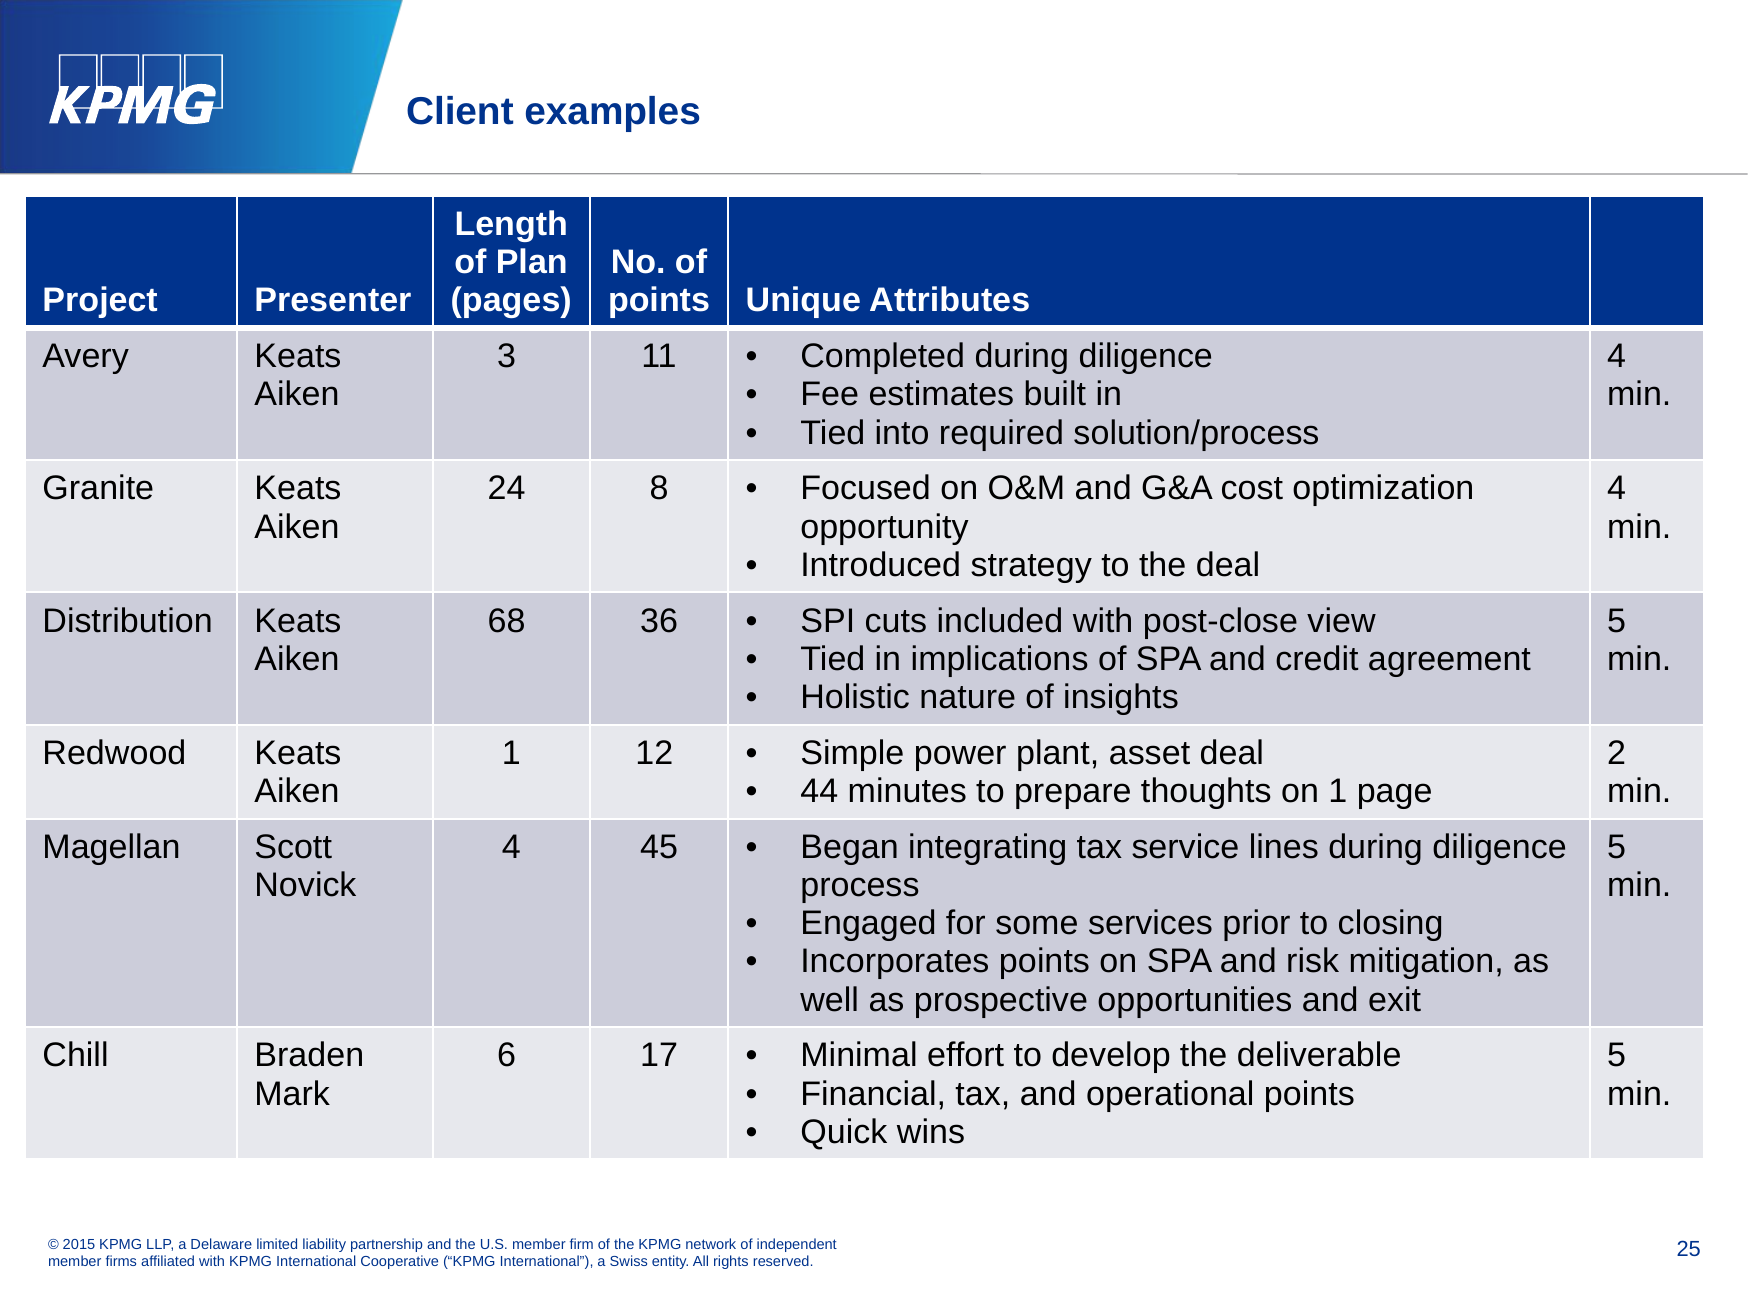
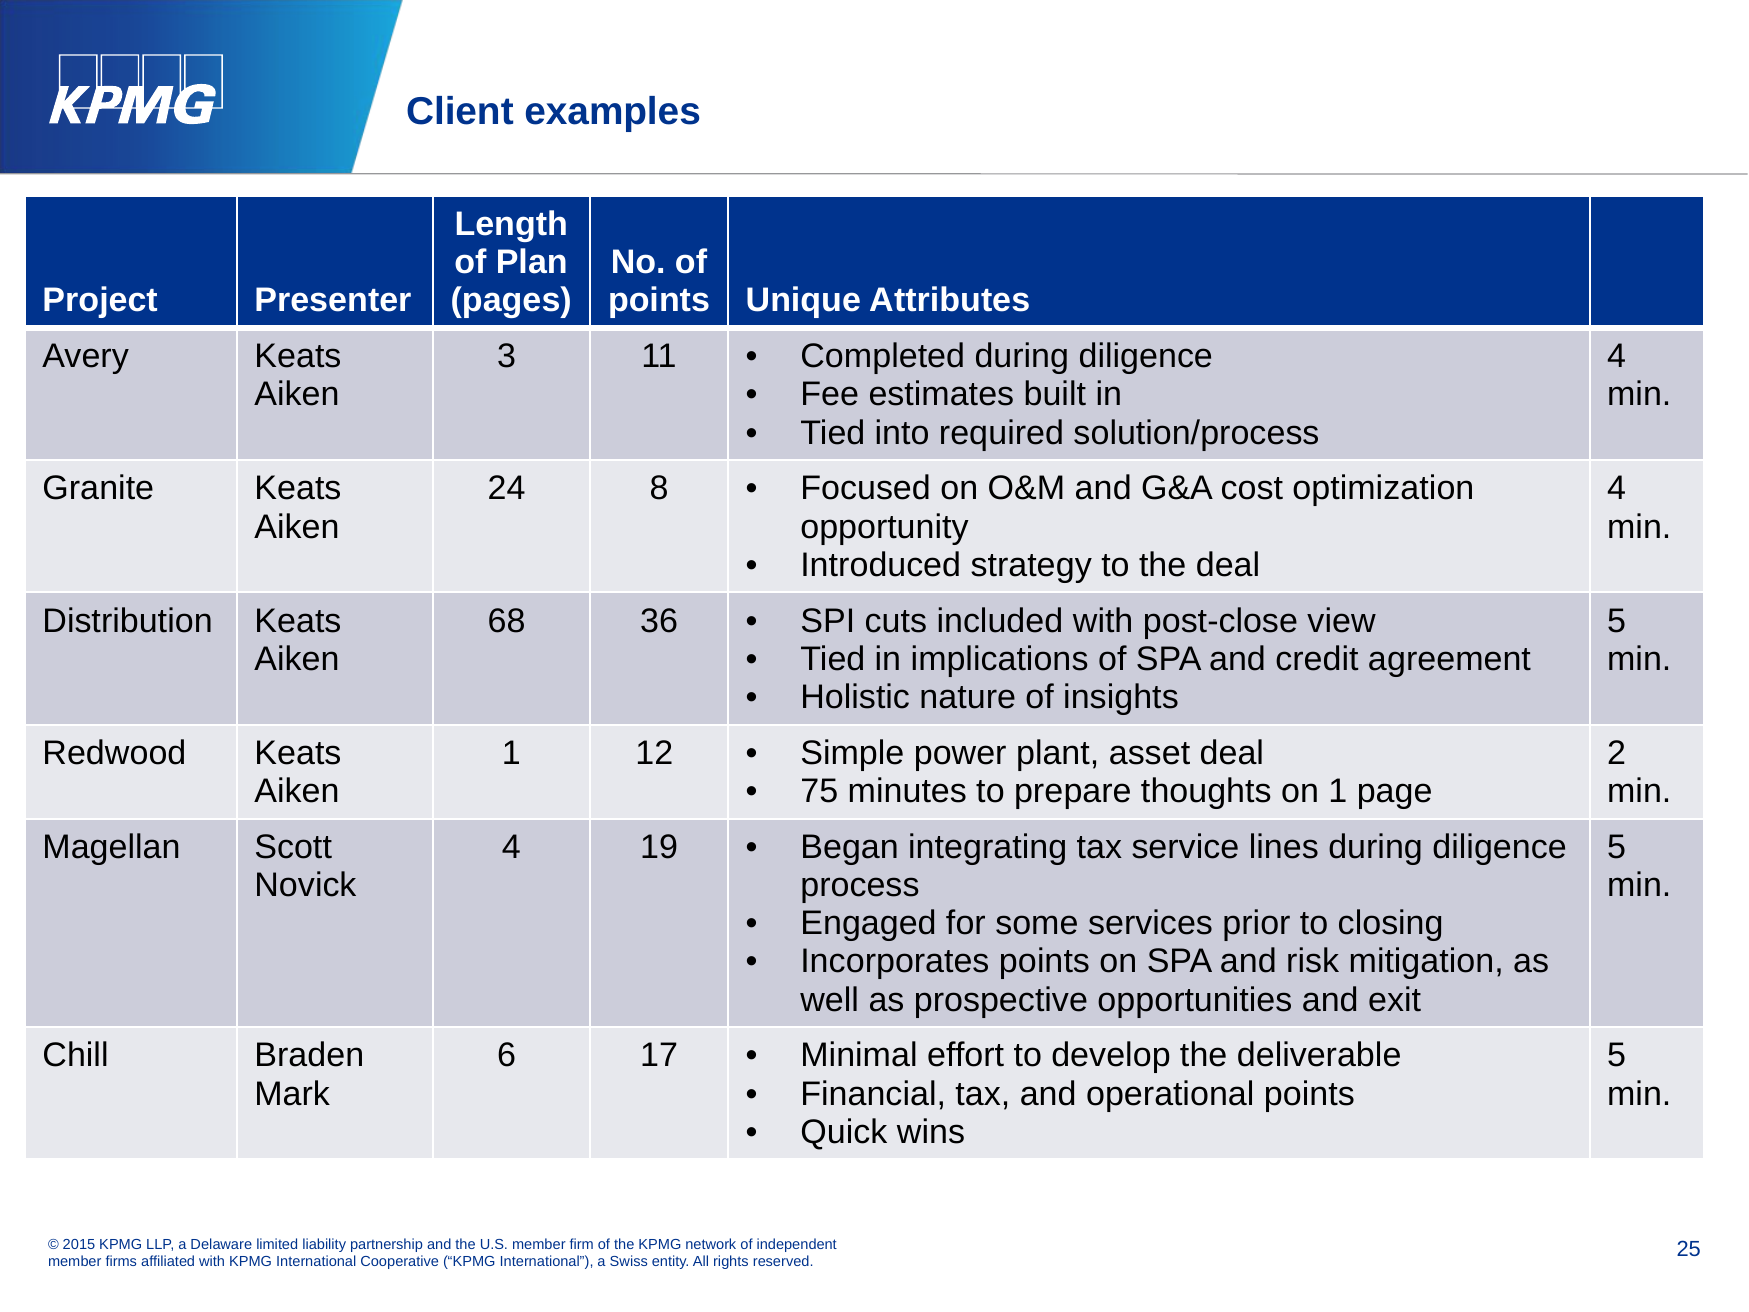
44: 44 -> 75 (819, 791)
45: 45 -> 19 (659, 847)
